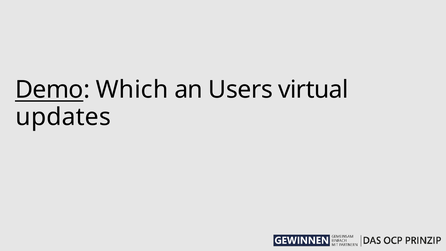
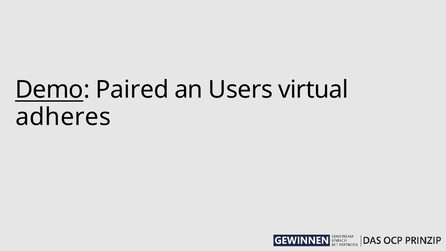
Which: Which -> Paired (132, 90)
updates: updates -> adheres (63, 117)
